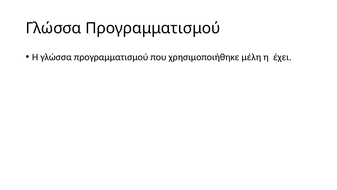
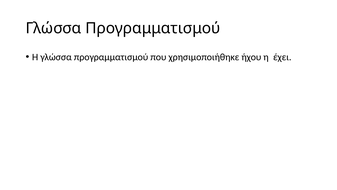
μέλη: μέλη -> ήχου (251, 57)
